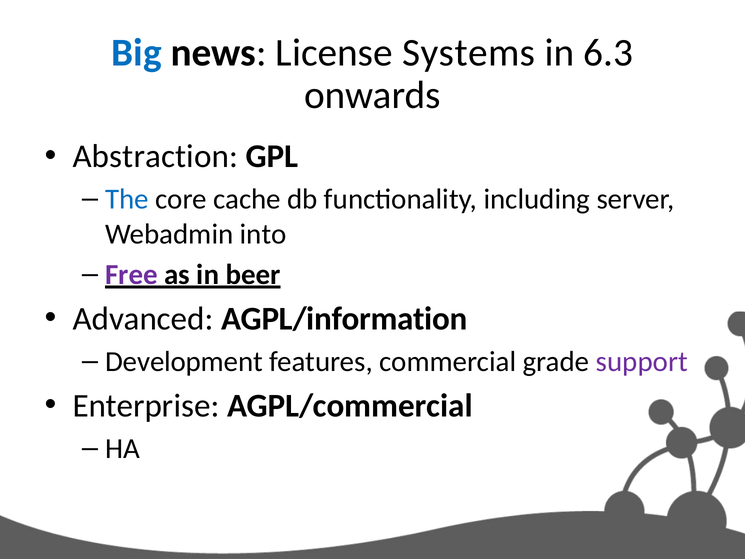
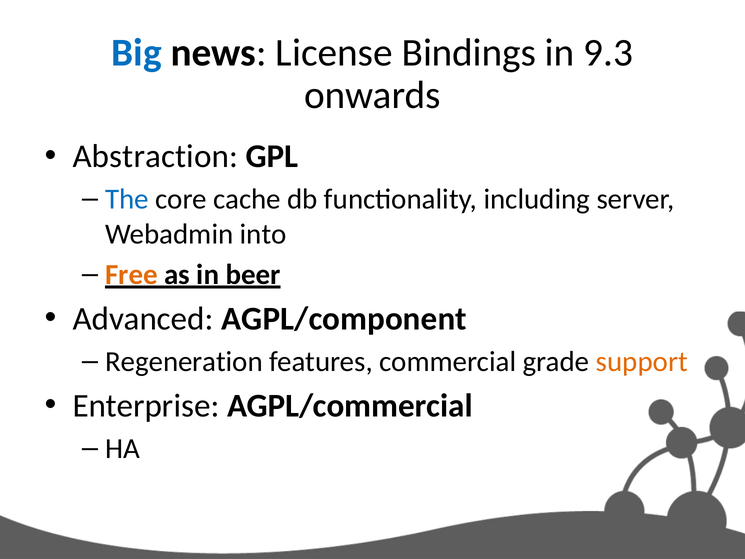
Systems: Systems -> Bindings (469, 53)
6.3: 6.3 -> 9.3 (608, 53)
Free colour: purple -> orange (131, 274)
AGPL/information: AGPL/information -> AGPL/component (344, 319)
Development: Development -> Regeneration (184, 361)
support colour: purple -> orange (642, 361)
